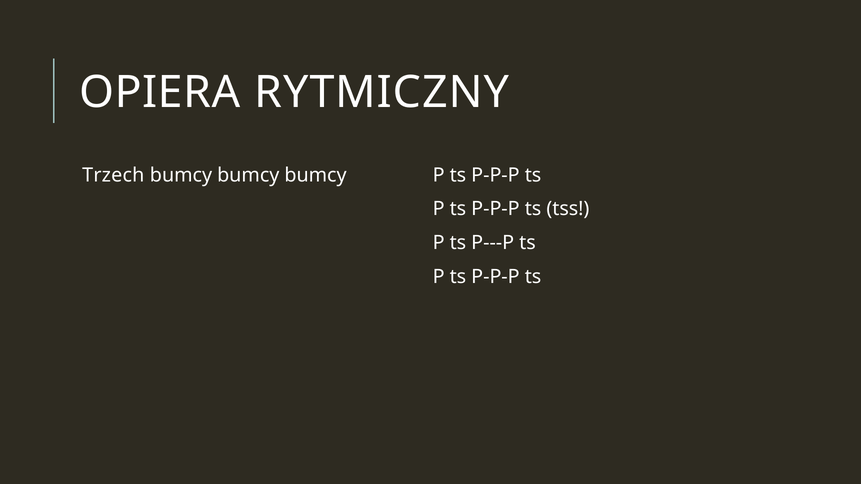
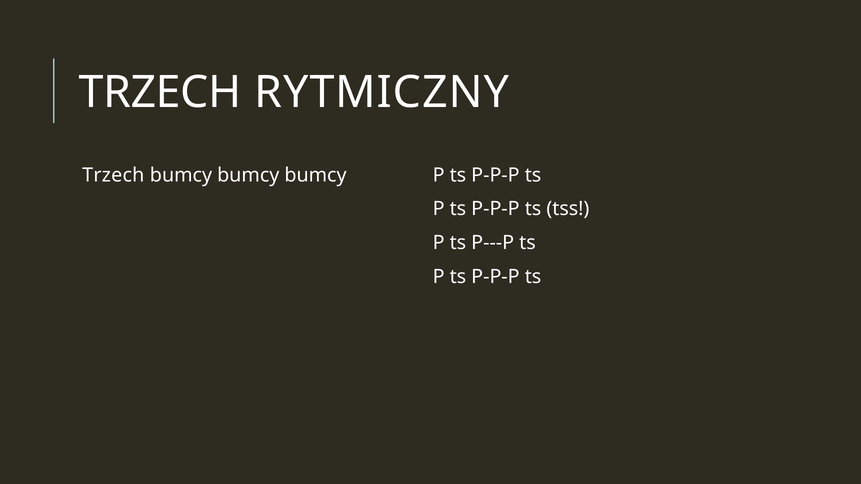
OPIERA: OPIERA -> TRZECH (160, 92)
